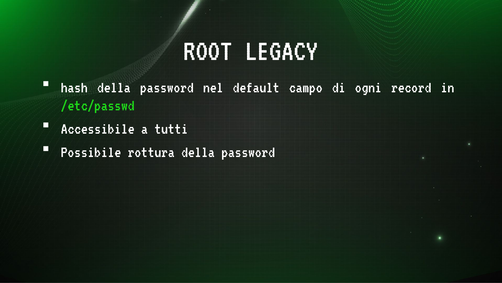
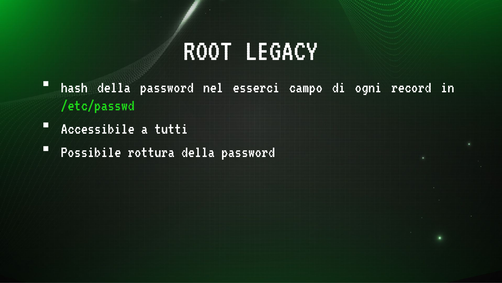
default: default -> esserci (256, 87)
